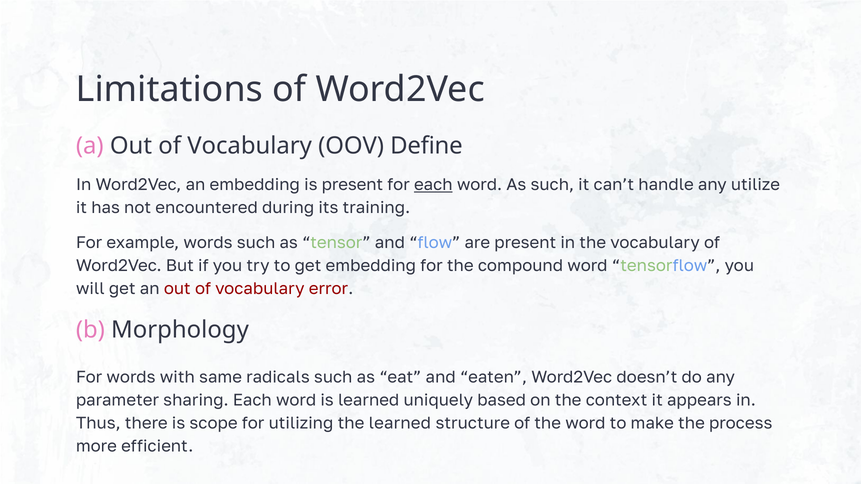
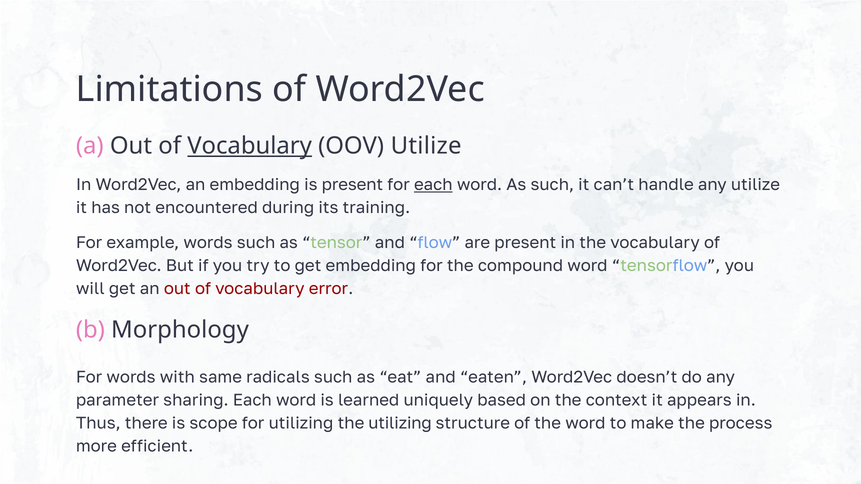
Vocabulary underline: none -> present (250, 146)
OOV Define: Define -> Utilize (426, 146)
the learned: learned -> utilizing (400, 424)
